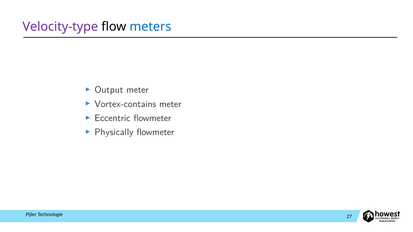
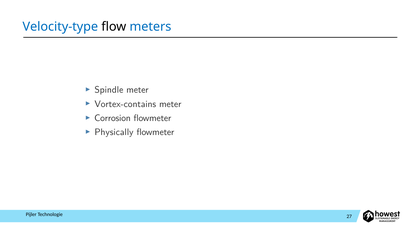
Velocity-type colour: purple -> blue (60, 27)
Output: Output -> Spindle (109, 90)
Eccentric: Eccentric -> Corrosion (113, 118)
